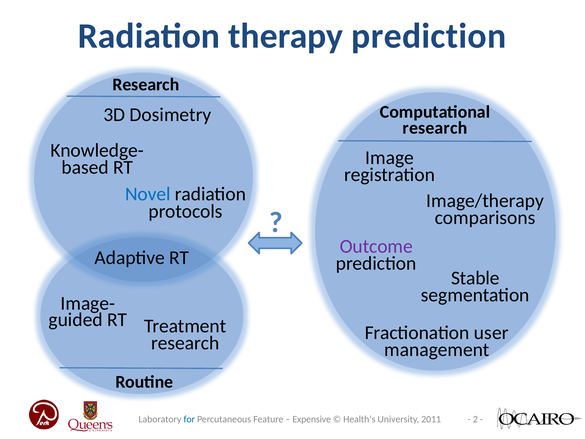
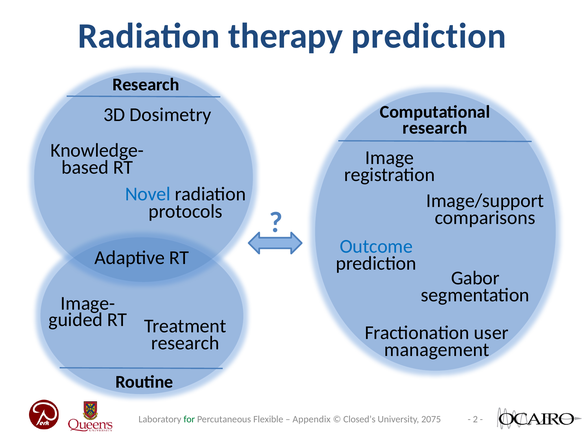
Image/therapy: Image/therapy -> Image/support (485, 201)
Outcome colour: purple -> blue (376, 246)
Stable: Stable -> Gabor (475, 278)
for colour: blue -> green (189, 419)
Feature: Feature -> Flexible (268, 419)
Expensive: Expensive -> Appendix (312, 419)
Health’s: Health’s -> Closed’s (359, 419)
2011: 2011 -> 2075 (431, 419)
